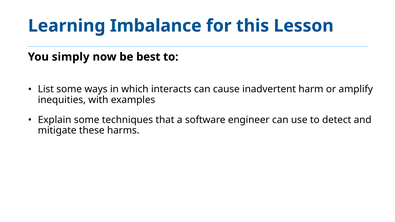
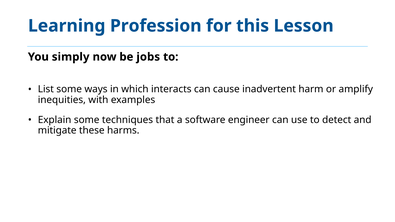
Imbalance: Imbalance -> Profession (156, 26)
best: best -> jobs (148, 57)
